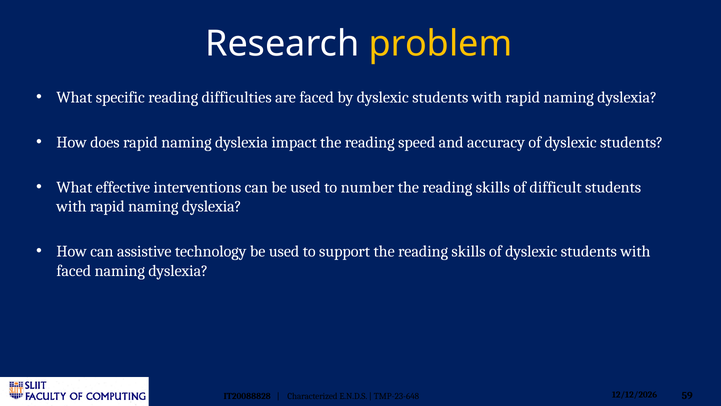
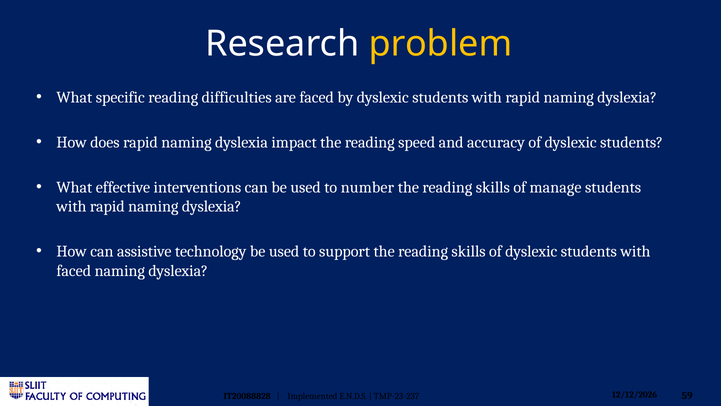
difficult: difficult -> manage (556, 187)
Characterized: Characterized -> Implemented (312, 396)
TMP-23-648: TMP-23-648 -> TMP-23-237 (396, 396)
